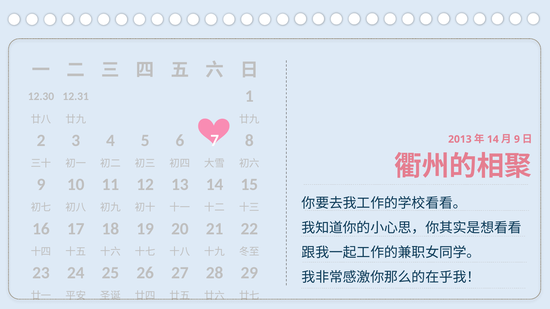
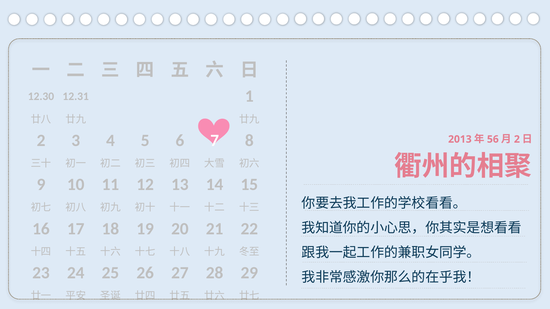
14: 14 -> 56 (493, 139)
9: 9 -> 2 (517, 139)
